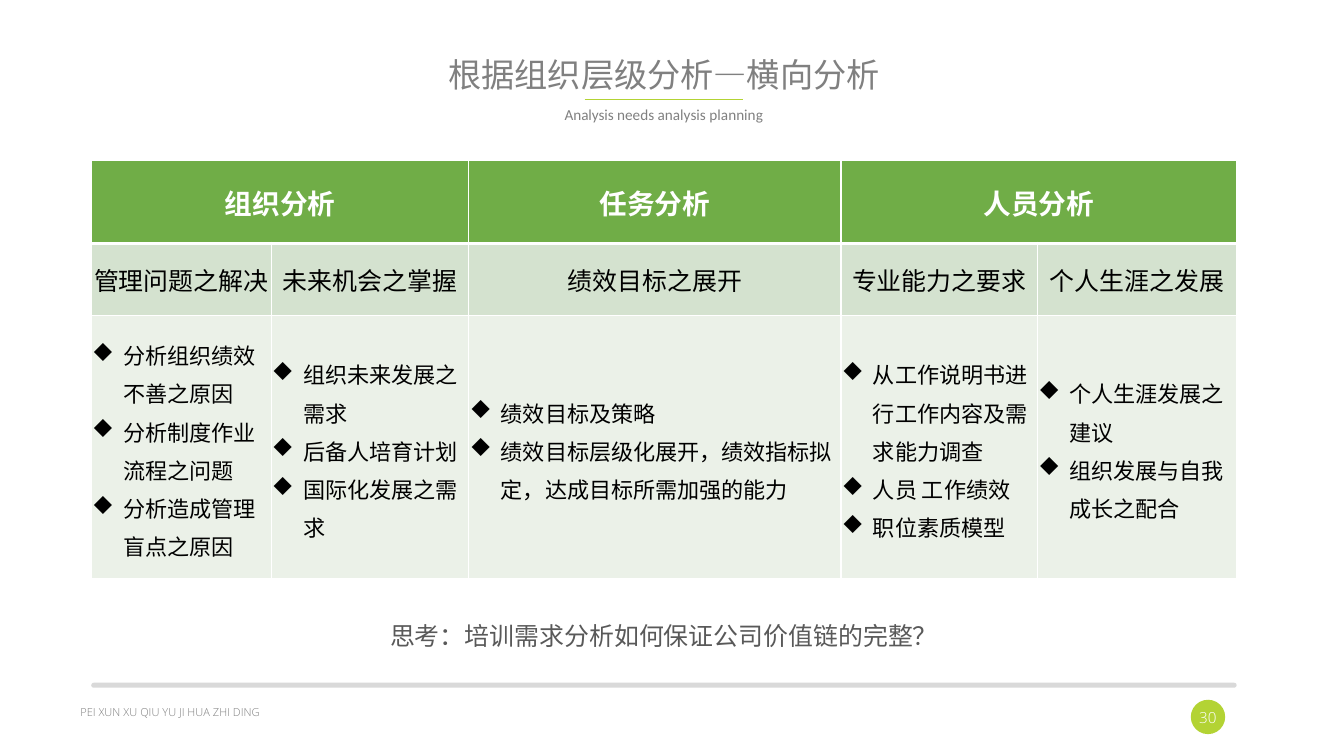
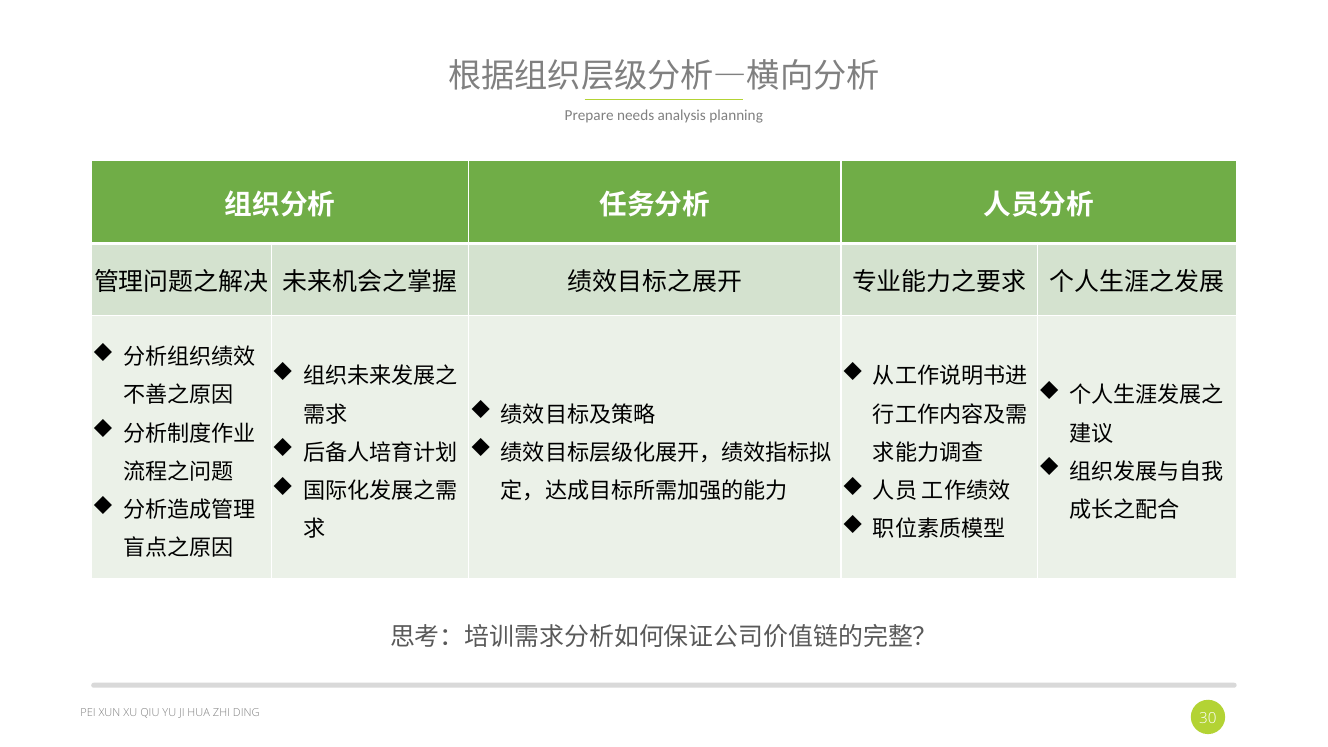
Analysis: Analysis -> Prepare (589, 116)
